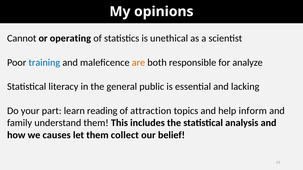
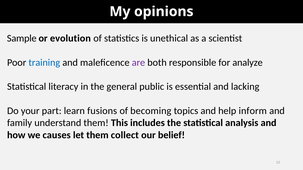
Cannot: Cannot -> Sample (22, 38)
operating: operating -> evolution (70, 38)
are colour: orange -> purple (138, 63)
reading: reading -> fusions (102, 111)
attraction: attraction -> becoming (151, 111)
